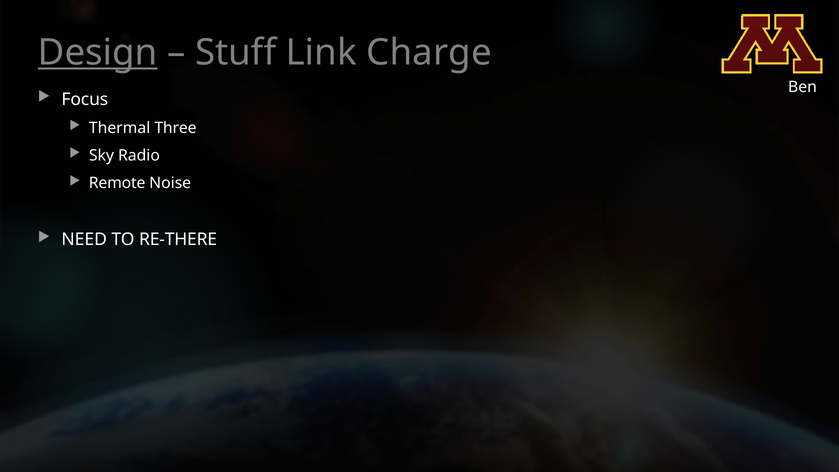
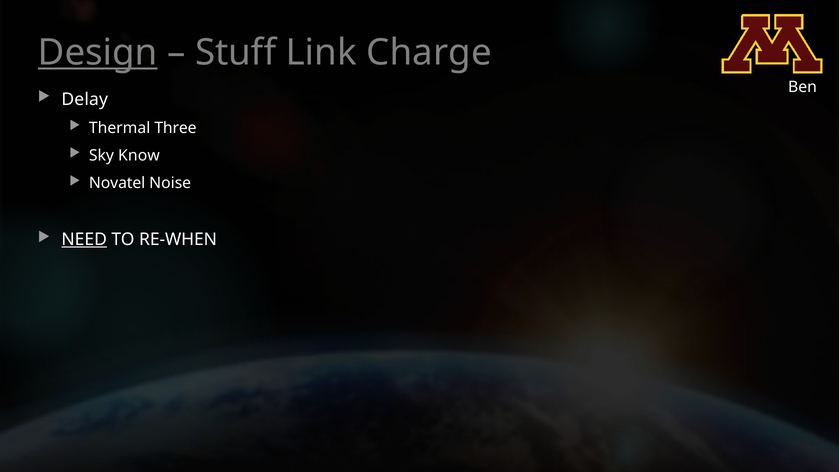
Focus: Focus -> Delay (85, 99)
Radio: Radio -> Know (139, 156)
Remote: Remote -> Novatel (117, 183)
NEED underline: none -> present (84, 240)
RE-THERE: RE-THERE -> RE-WHEN (178, 240)
